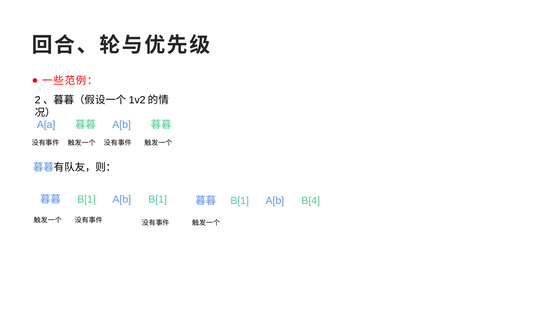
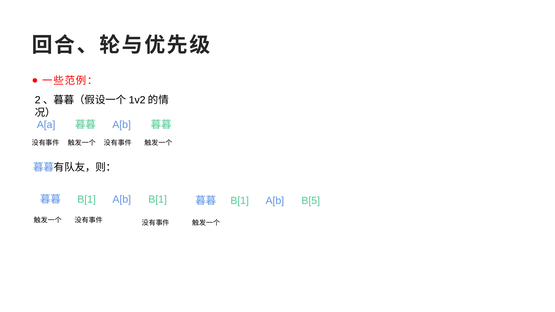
B[4: B[4 -> B[5 (311, 201)
